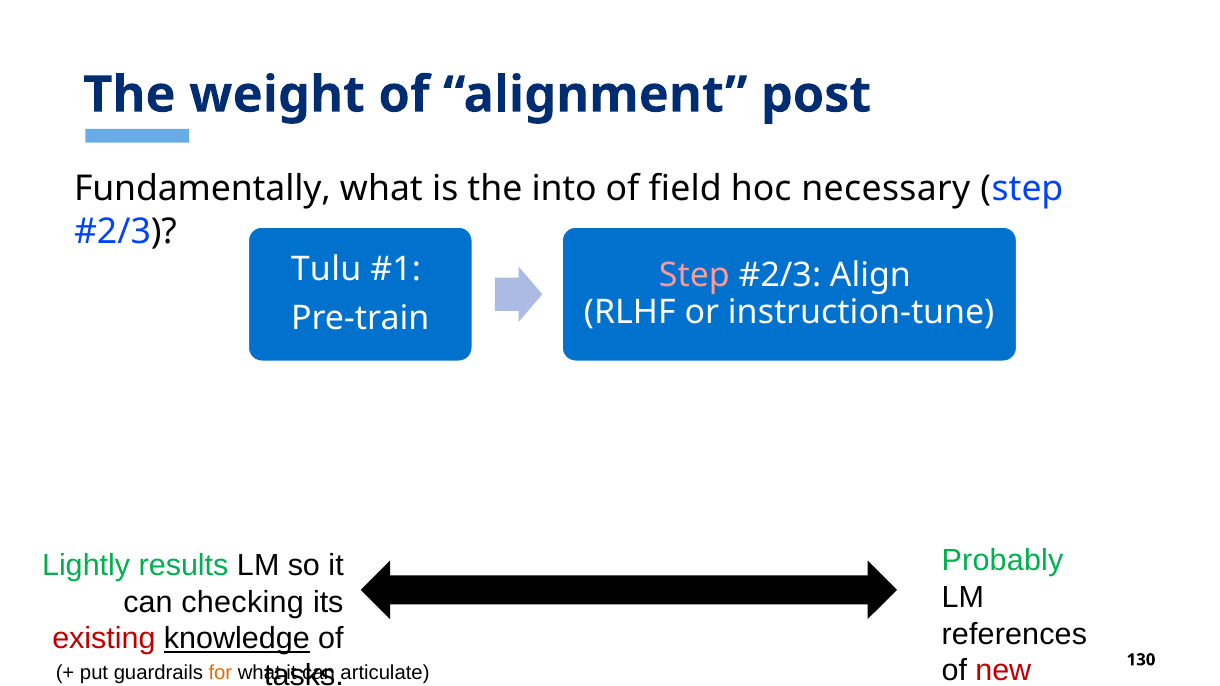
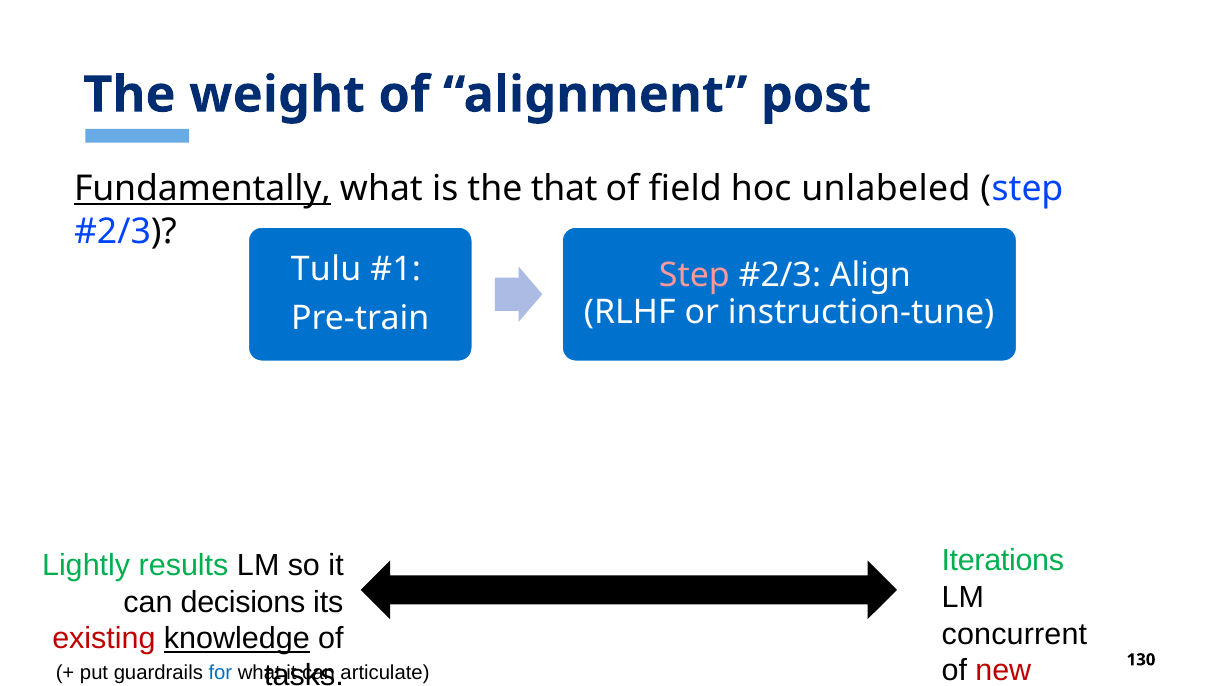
Fundamentally underline: none -> present (203, 189)
into: into -> that (564, 189)
necessary: necessary -> unlabeled (886, 189)
Probably: Probably -> Iterations (1003, 561)
checking: checking -> decisions (243, 602)
references: references -> concurrent (1014, 634)
for colour: orange -> blue (220, 673)
